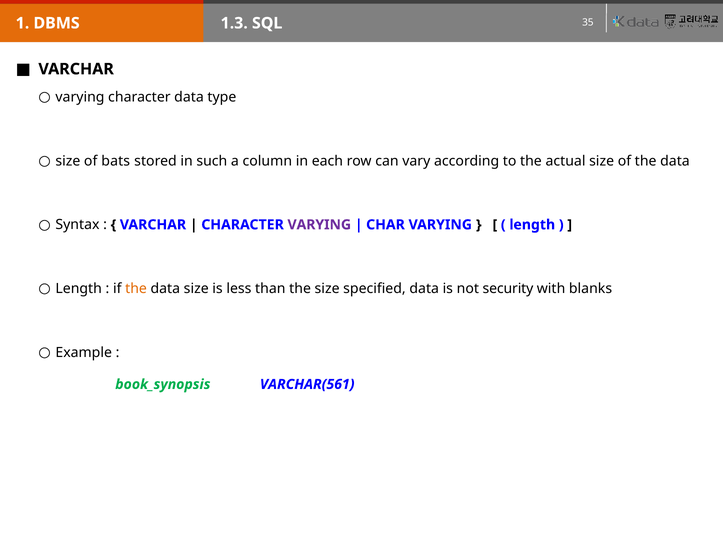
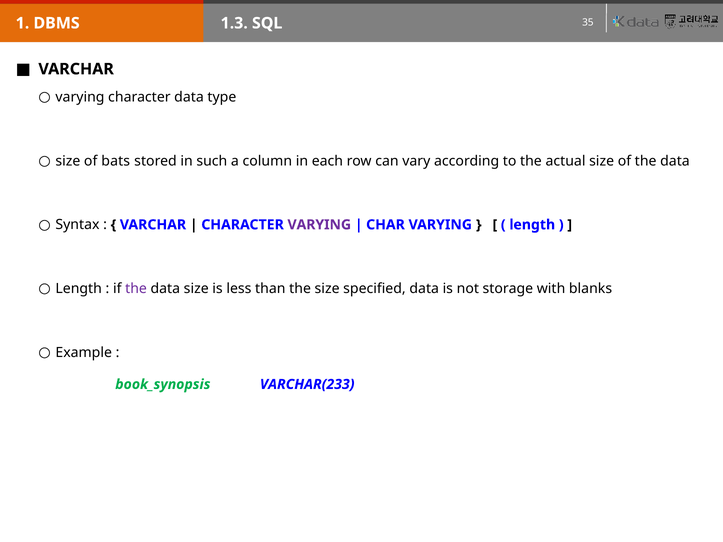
the colour: orange -> purple (136, 289)
security: security -> storage (508, 289)
VARCHAR(561: VARCHAR(561 -> VARCHAR(233 (307, 384)
